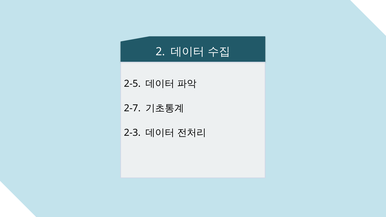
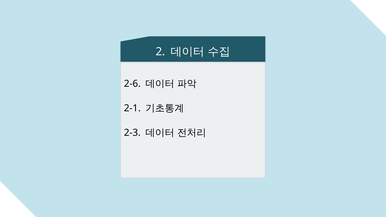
2-5: 2-5 -> 2-6 (132, 84)
2-7: 2-7 -> 2-1 (132, 108)
